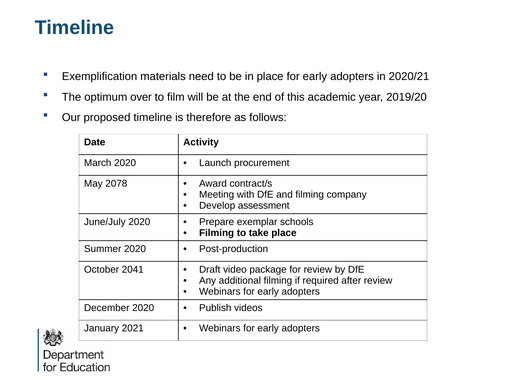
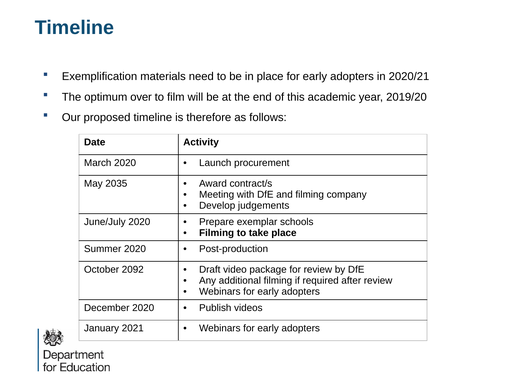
2078: 2078 -> 2035 (116, 183)
assessment: assessment -> judgements (264, 205)
2041: 2041 -> 2092 (133, 269)
